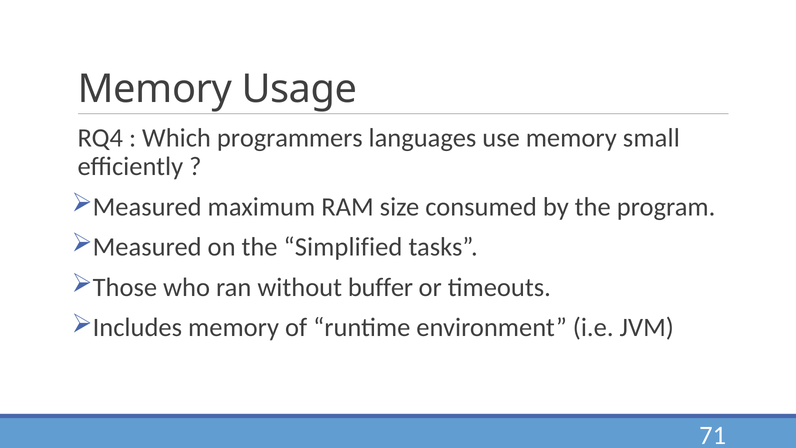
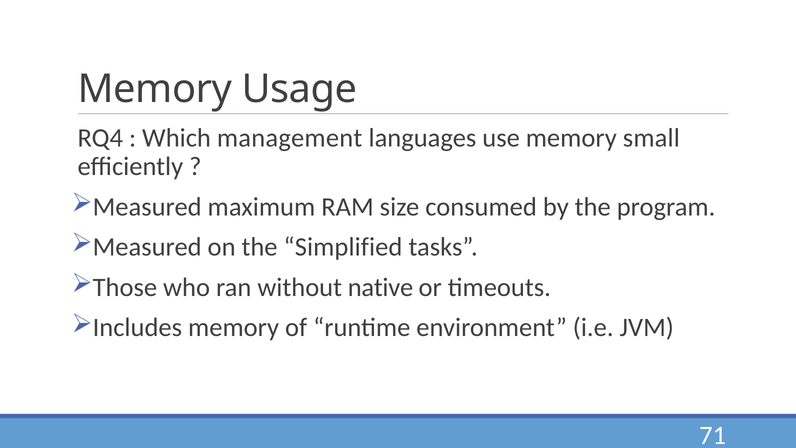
programmers: programmers -> management (290, 138)
buffer: buffer -> native (380, 287)
